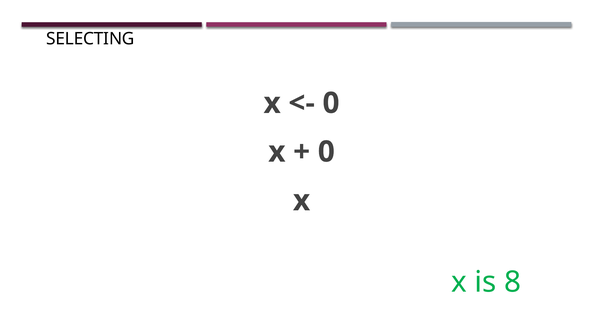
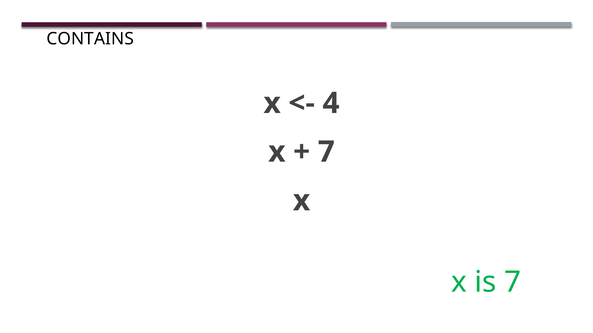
SELECTING: SELECTING -> CONTAINS (90, 39)
0: 0 -> 4 (331, 103)
0: 0 -> 7 (326, 152)
is 8: 8 -> 7 (513, 282)
